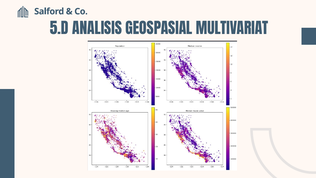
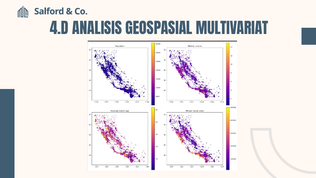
5.D: 5.D -> 4.D (59, 29)
